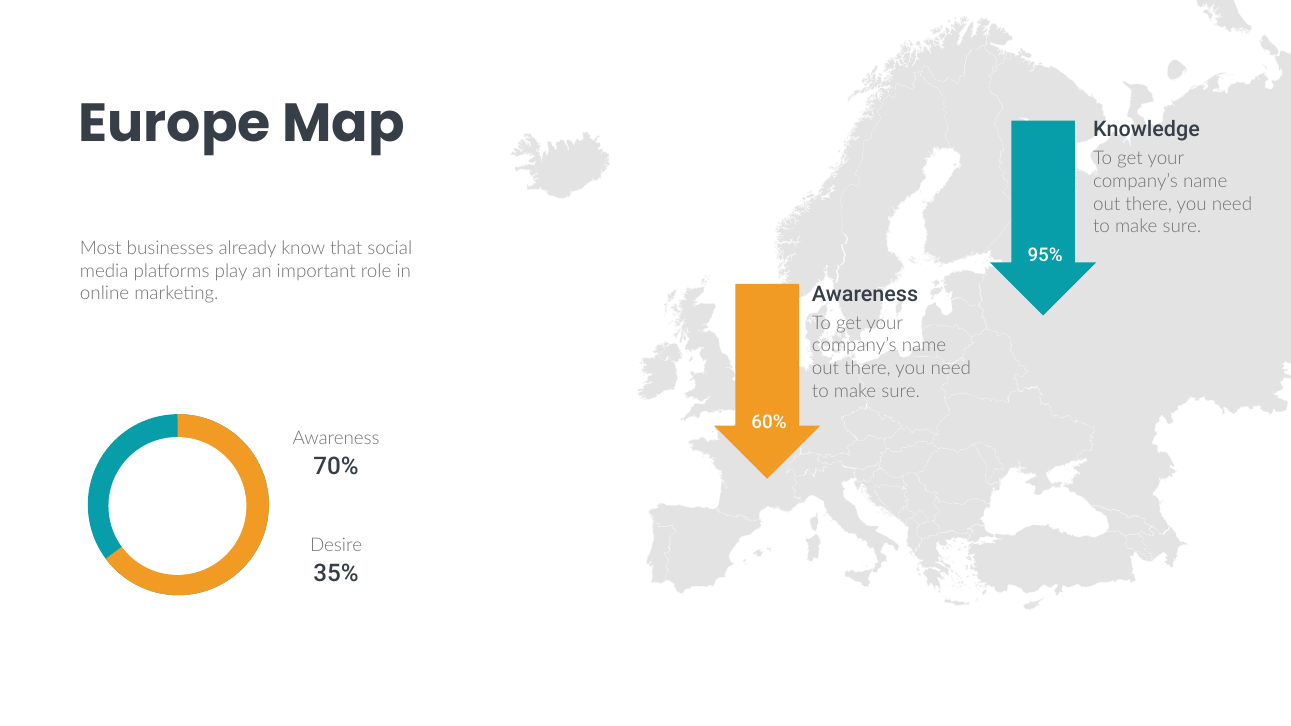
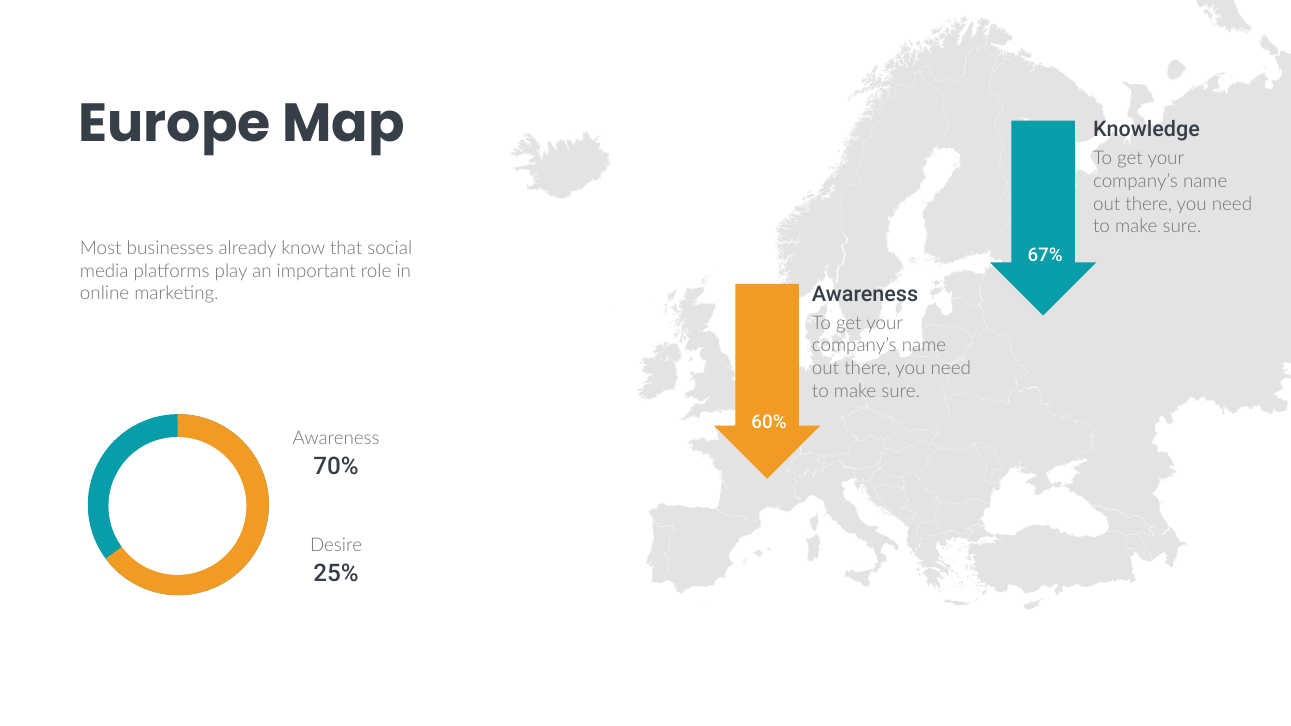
95%: 95% -> 67% (1045, 256)
35%: 35% -> 25% (336, 574)
